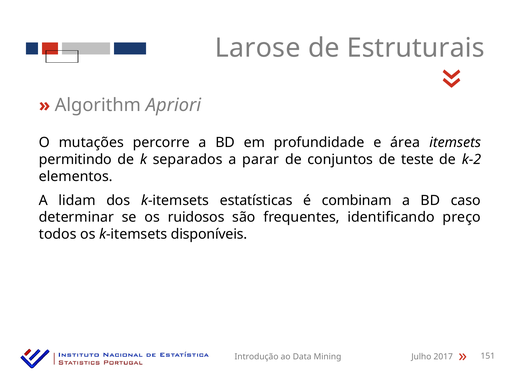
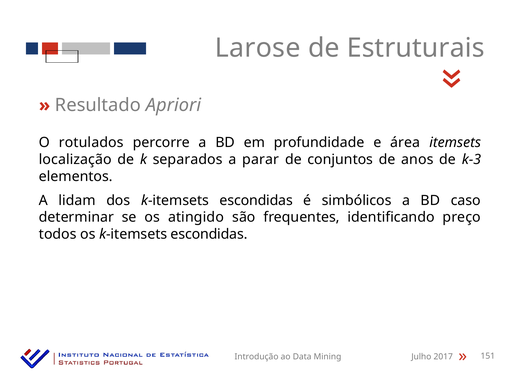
Algorithm: Algorithm -> Resultado (98, 105)
mutações: mutações -> rotulados (91, 142)
permitindo: permitindo -> localização (75, 159)
teste: teste -> anos (417, 159)
k−2: k−2 -> k−3 (471, 159)
dos k-itemsets estatísticas: estatísticas -> escondidas (256, 200)
combinam: combinam -> simbólicos (357, 200)
ruidosos: ruidosos -> atingido (196, 217)
os k-itemsets disponíveis: disponíveis -> escondidas (209, 234)
